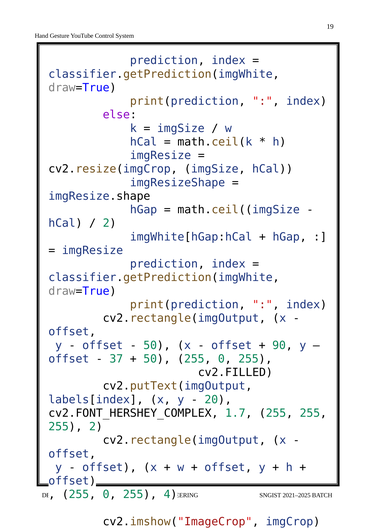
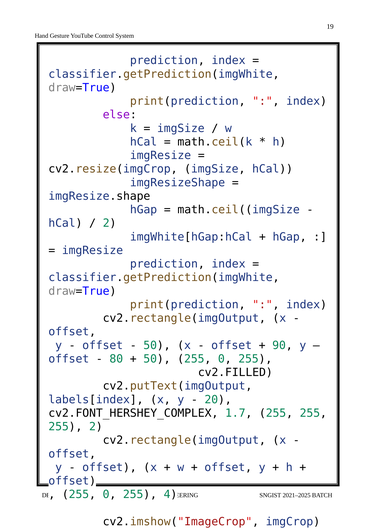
37: 37 -> 80 (116, 359)
